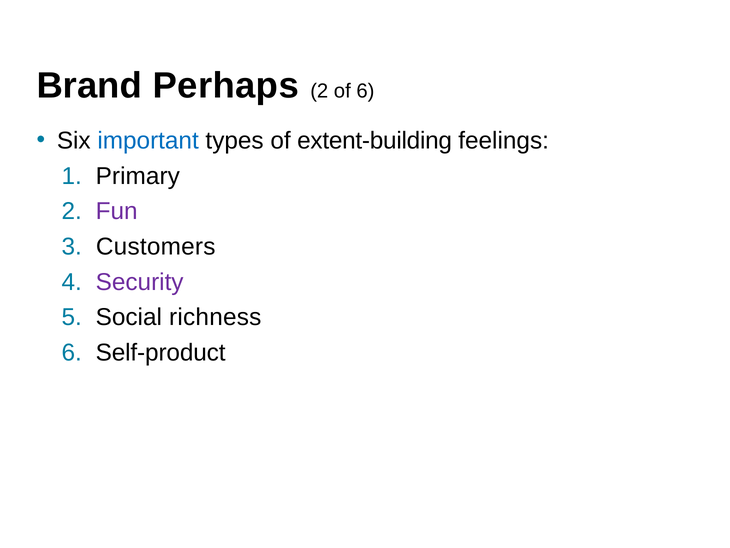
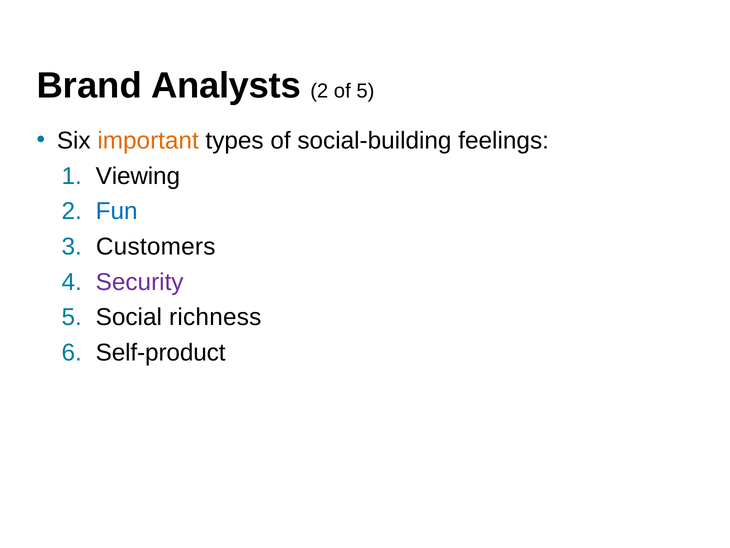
Perhaps: Perhaps -> Analysts (226, 85)
of 6: 6 -> 5 (365, 91)
important colour: blue -> orange (148, 141)
extent-building: extent-building -> social-building (374, 141)
Primary: Primary -> Viewing (138, 176)
Fun colour: purple -> blue (117, 211)
